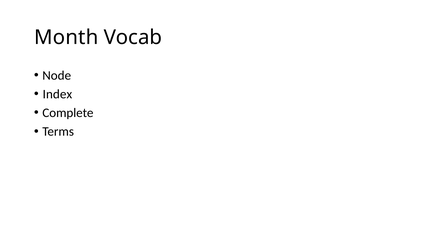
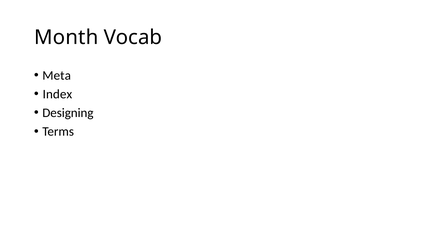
Node: Node -> Meta (57, 75)
Complete: Complete -> Designing (68, 113)
